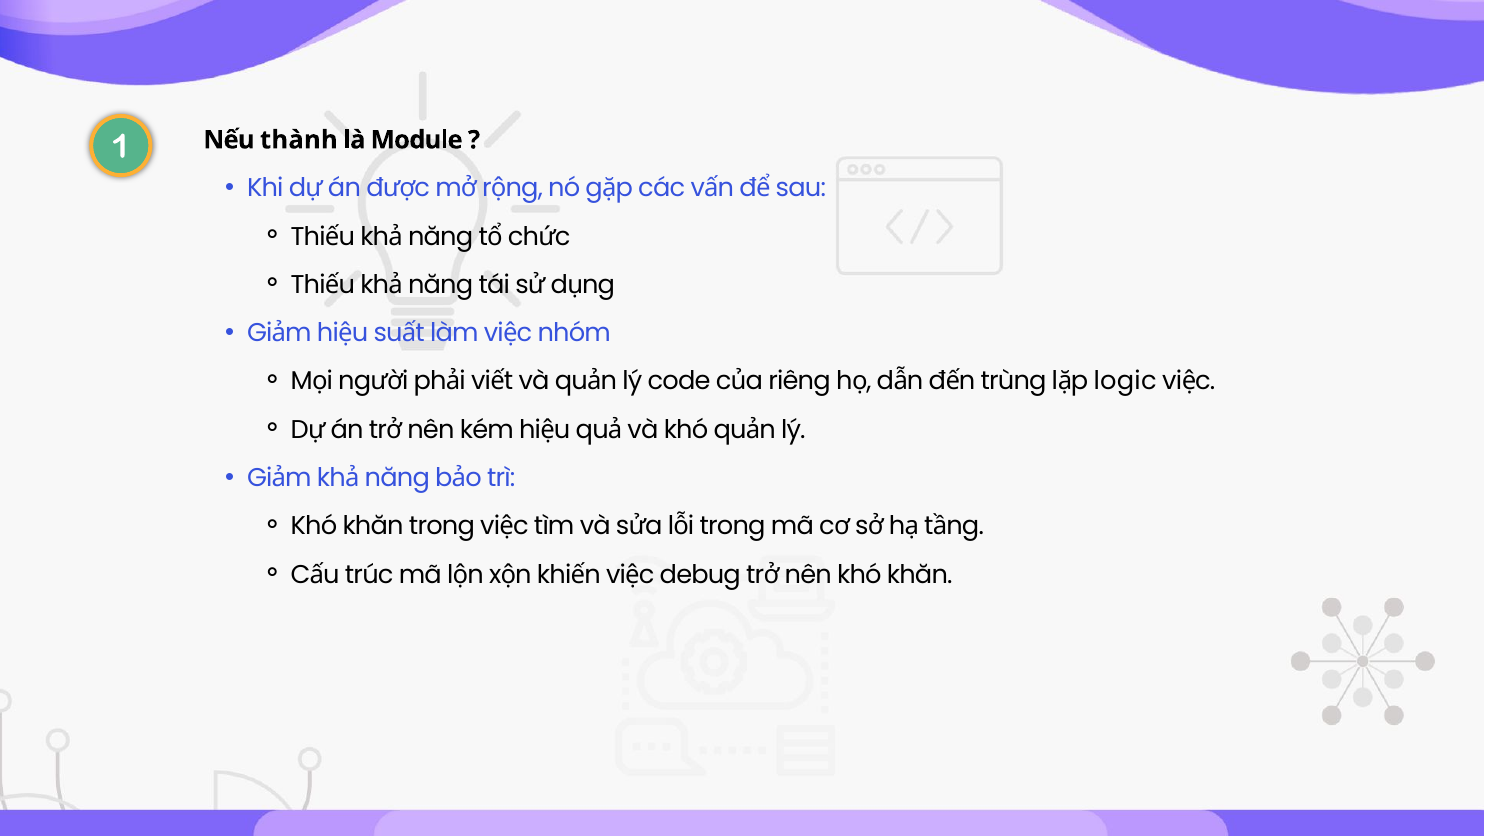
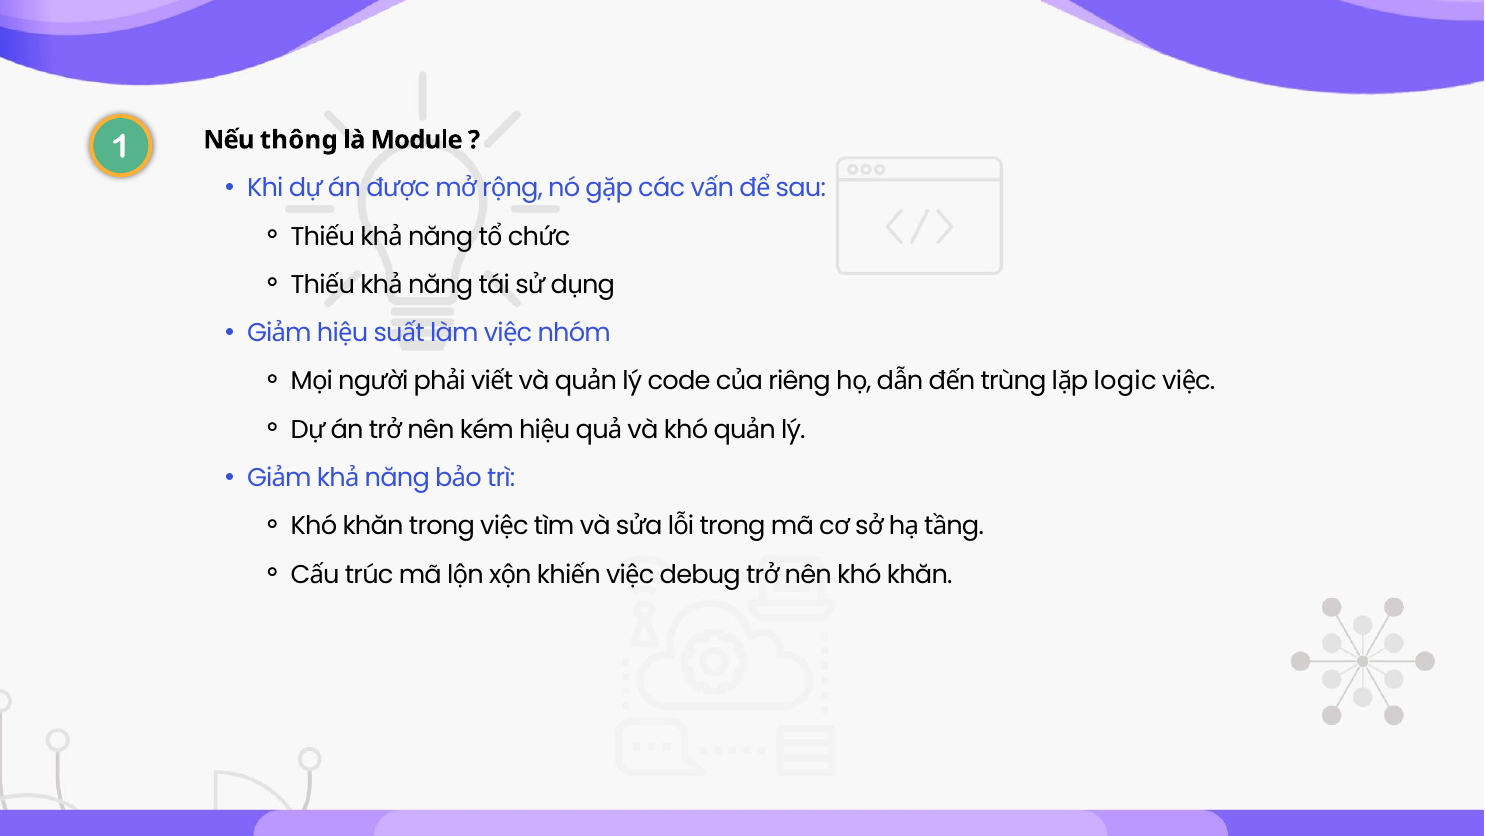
thành: thành -> thông (299, 140)
